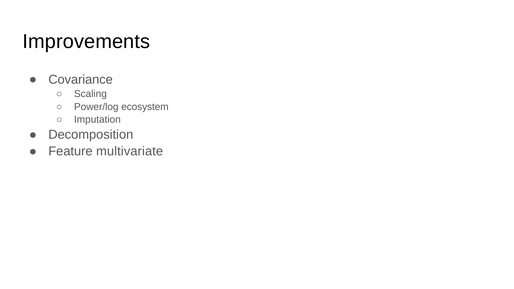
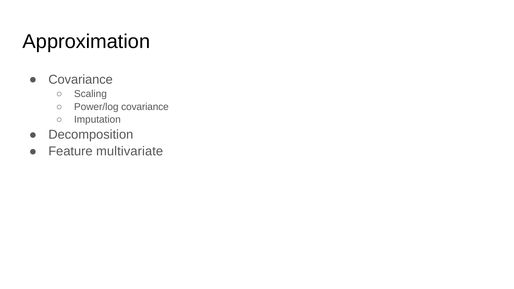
Improvements: Improvements -> Approximation (86, 42)
Power/log ecosystem: ecosystem -> covariance (145, 107)
